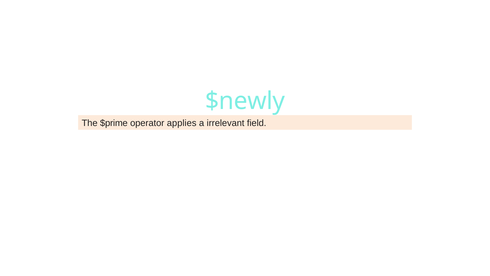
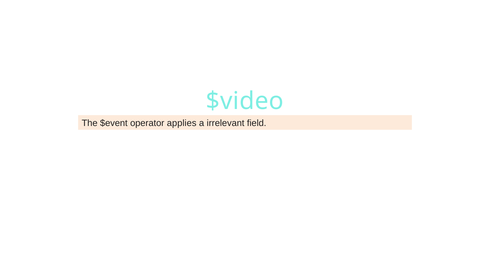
$newly: $newly -> $video (245, 101)
$prime: $prime -> $event (114, 123)
